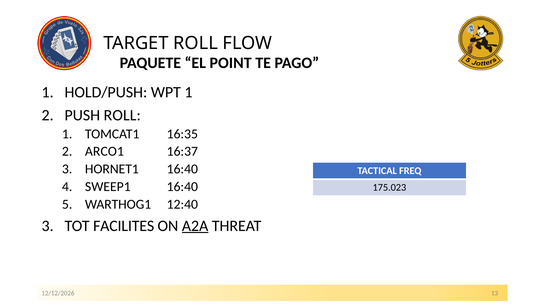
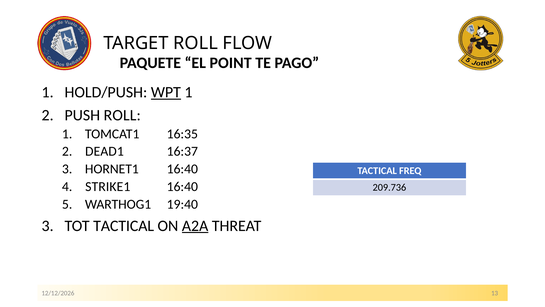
WPT underline: none -> present (166, 92)
ARCO1: ARCO1 -> DEAD1 (104, 151)
SWEEP1: SWEEP1 -> STRIKE1 (108, 186)
175.023: 175.023 -> 209.736 (389, 187)
12:40: 12:40 -> 19:40 (182, 204)
TOT FACILITES: FACILITES -> TACTICAL (124, 225)
